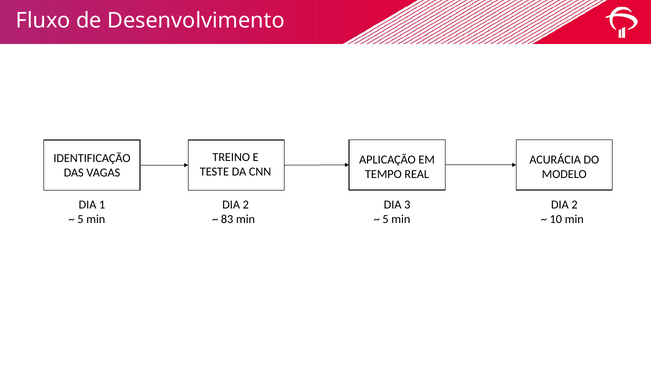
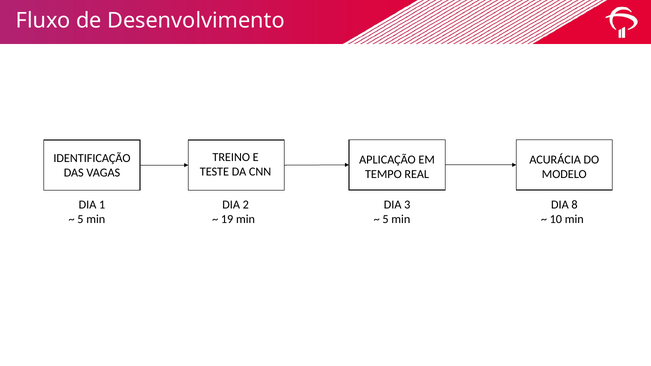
2: 2 -> 8 (574, 205)
83: 83 -> 19 (227, 220)
